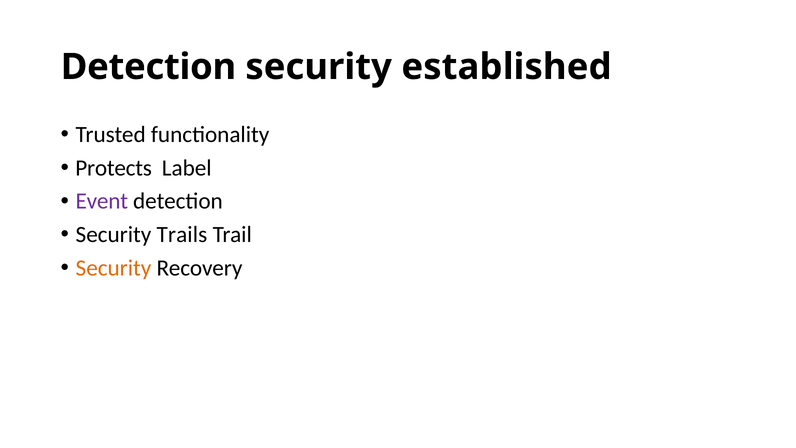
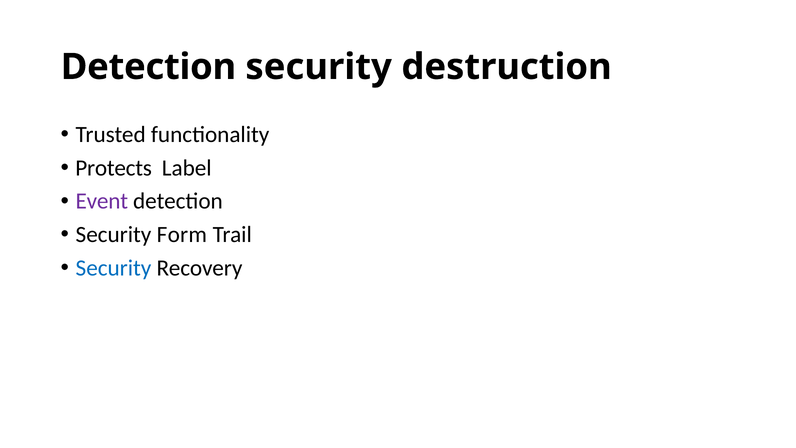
established: established -> destruction (507, 67)
Trails: Trails -> Form (182, 235)
Security colour: orange -> blue (113, 268)
